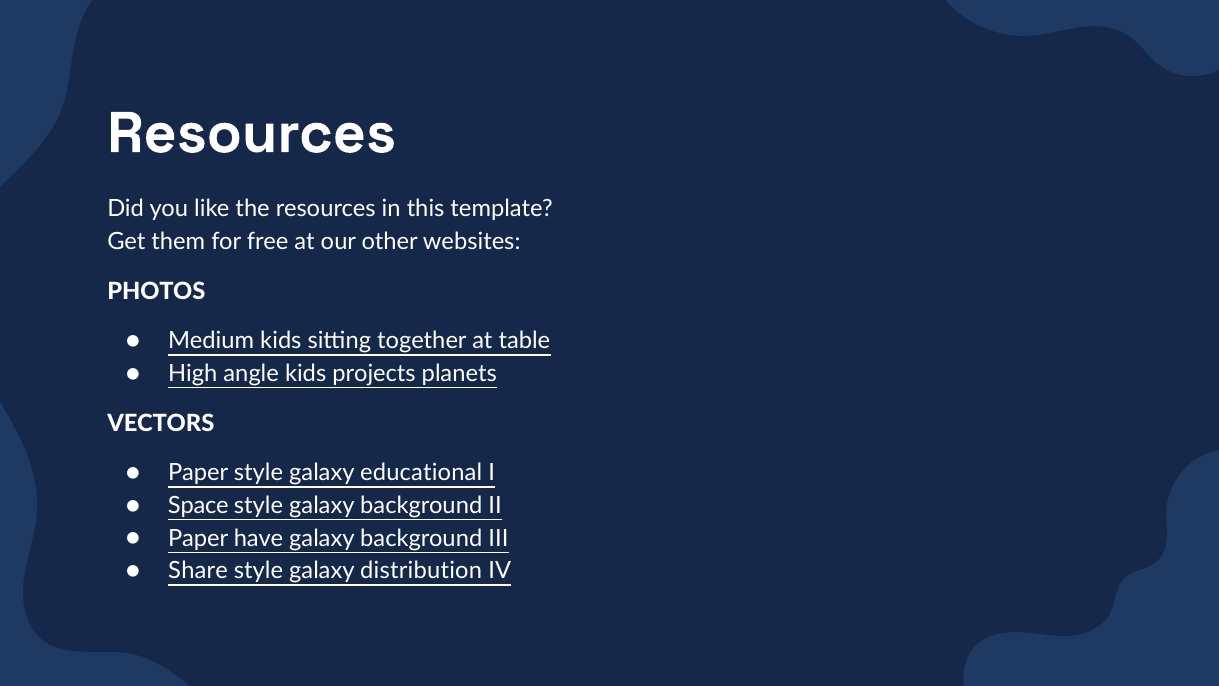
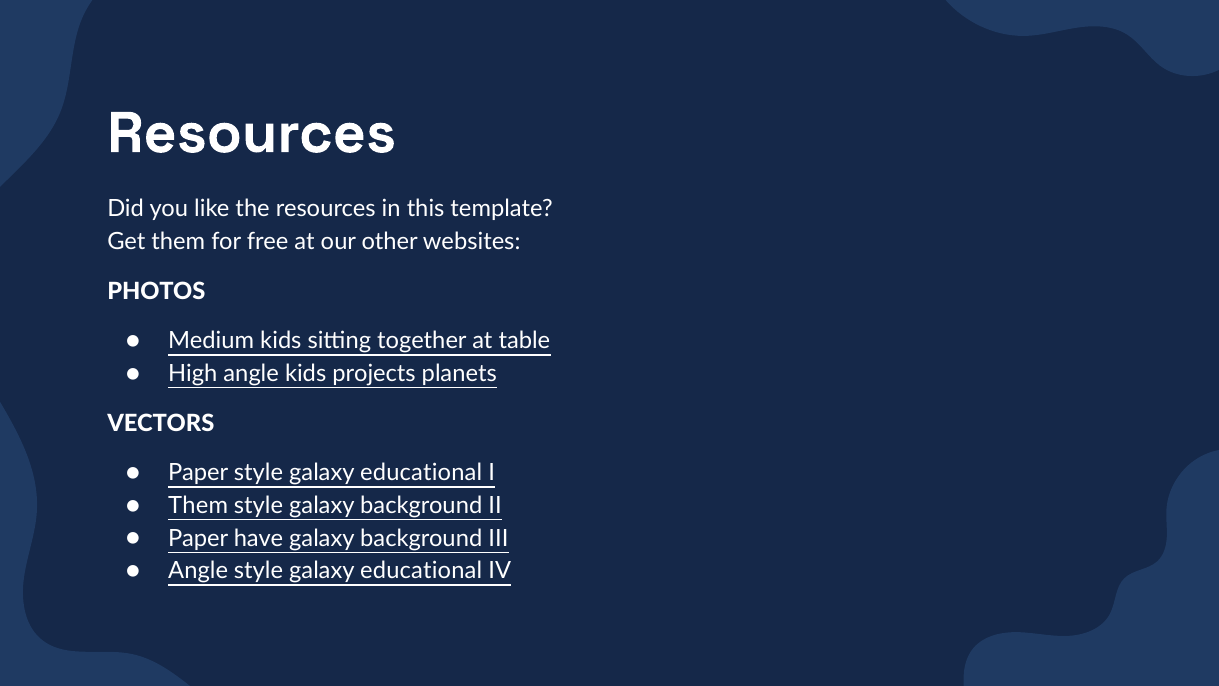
Space: Space -> Them (198, 506)
Share: Share -> Angle (198, 571)
distribution: distribution -> educational (421, 571)
